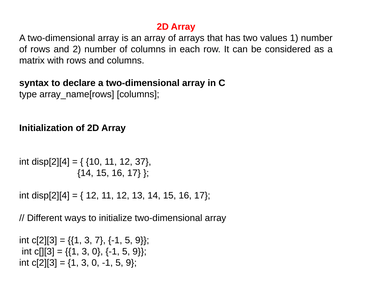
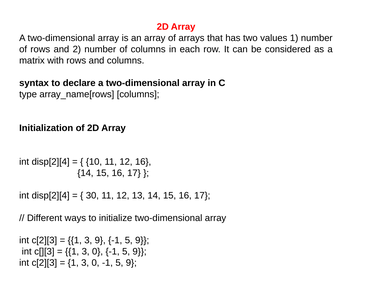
12 37: 37 -> 16 (143, 161)
12: 12 -> 30 (92, 195)
3 7: 7 -> 9 (100, 240)
